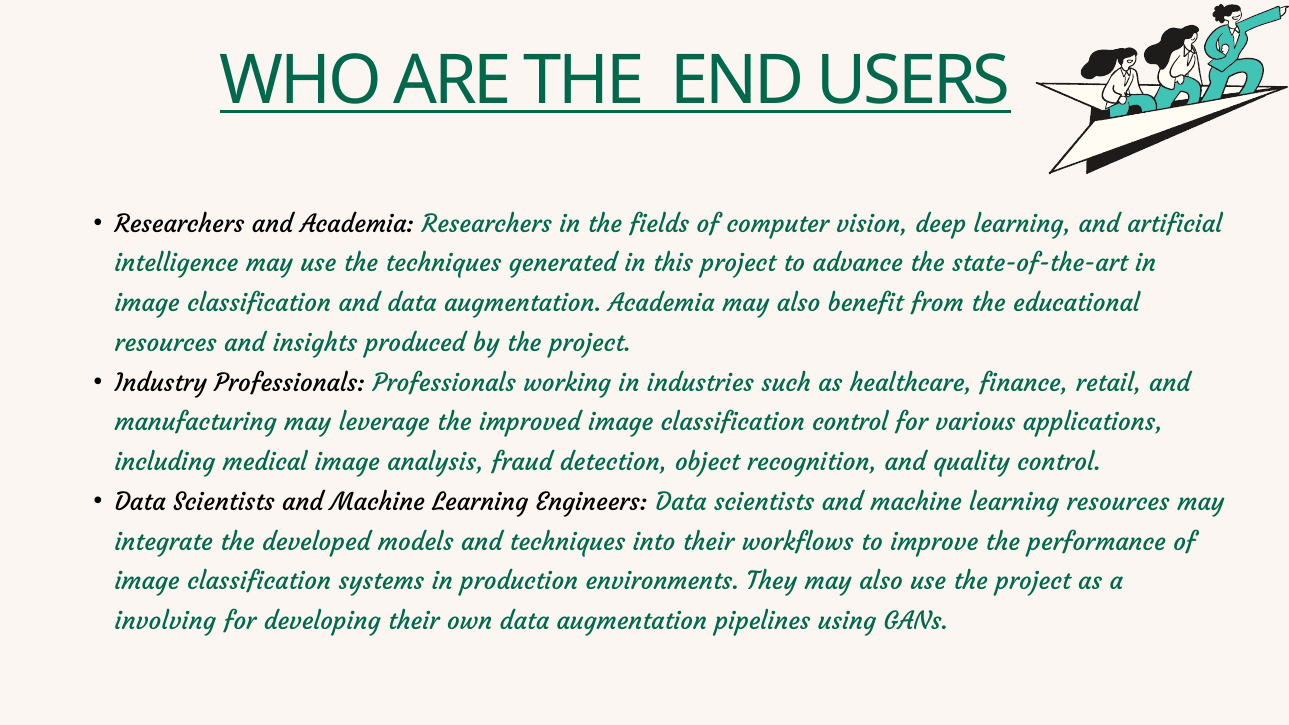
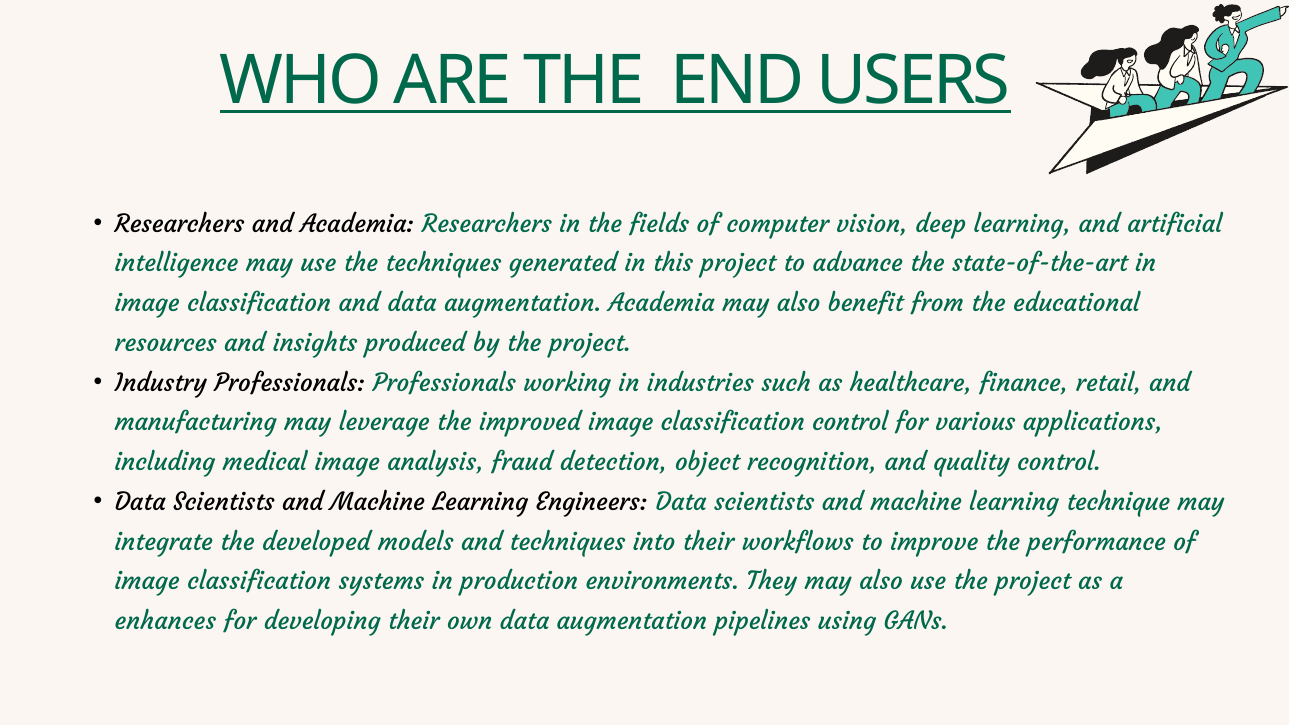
learning resources: resources -> technique (1118, 502)
involving: involving -> enhances (165, 622)
